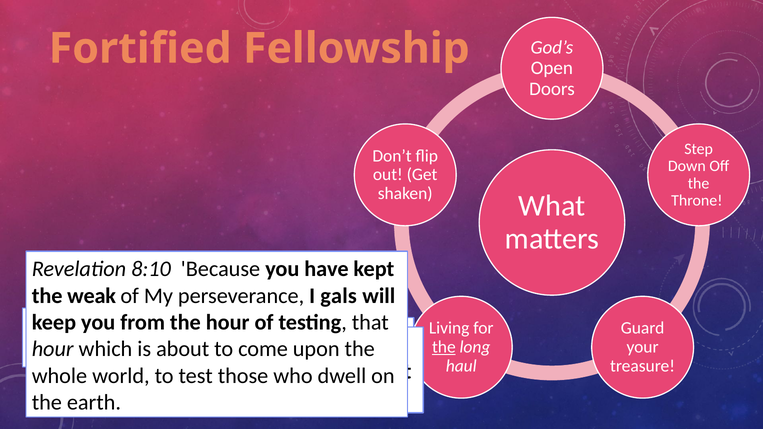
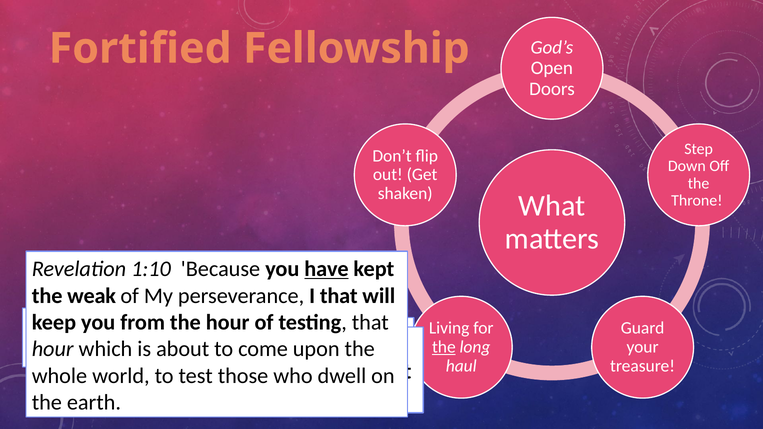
8:10: 8:10 -> 1:10 (151, 269)
have underline: none -> present (326, 269)
I gals: gals -> that (339, 296)
